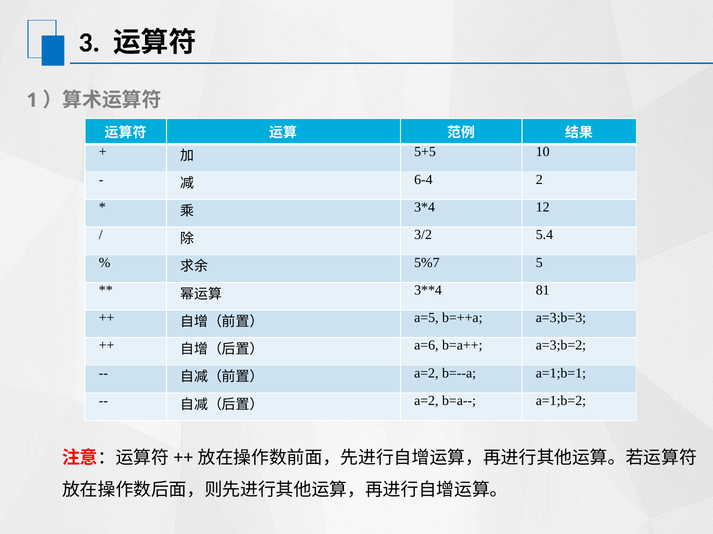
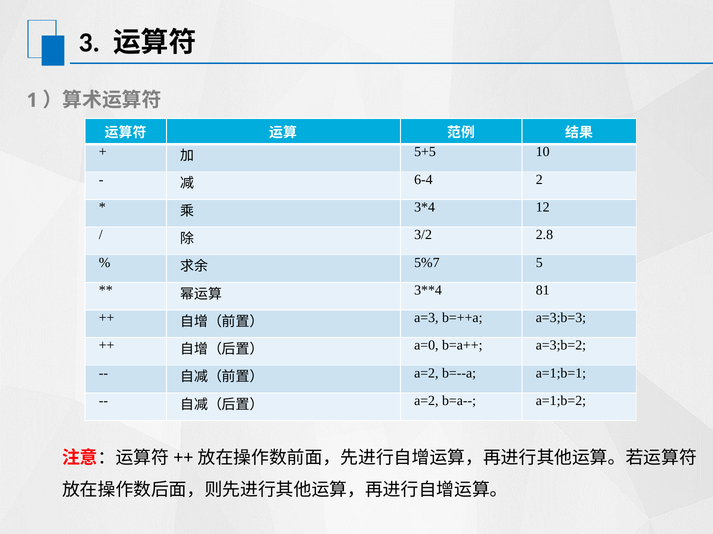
5.4: 5.4 -> 2.8 (544, 235)
a=5: a=5 -> a=3 (426, 318)
a=6: a=6 -> a=0 (426, 346)
